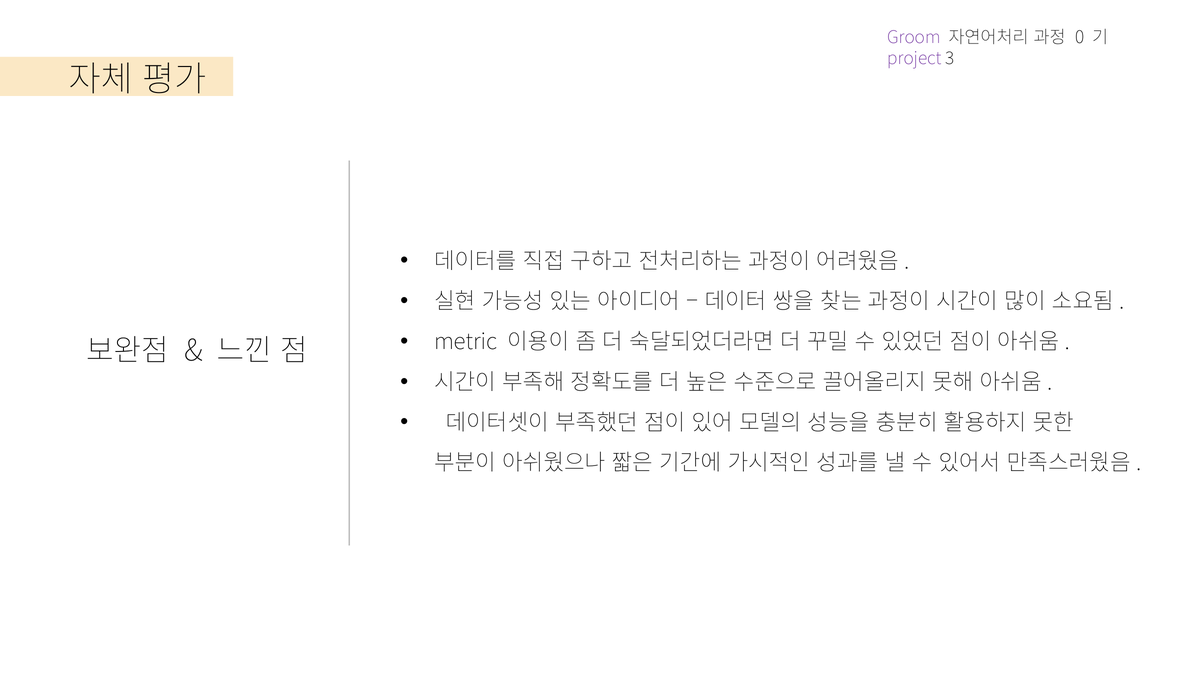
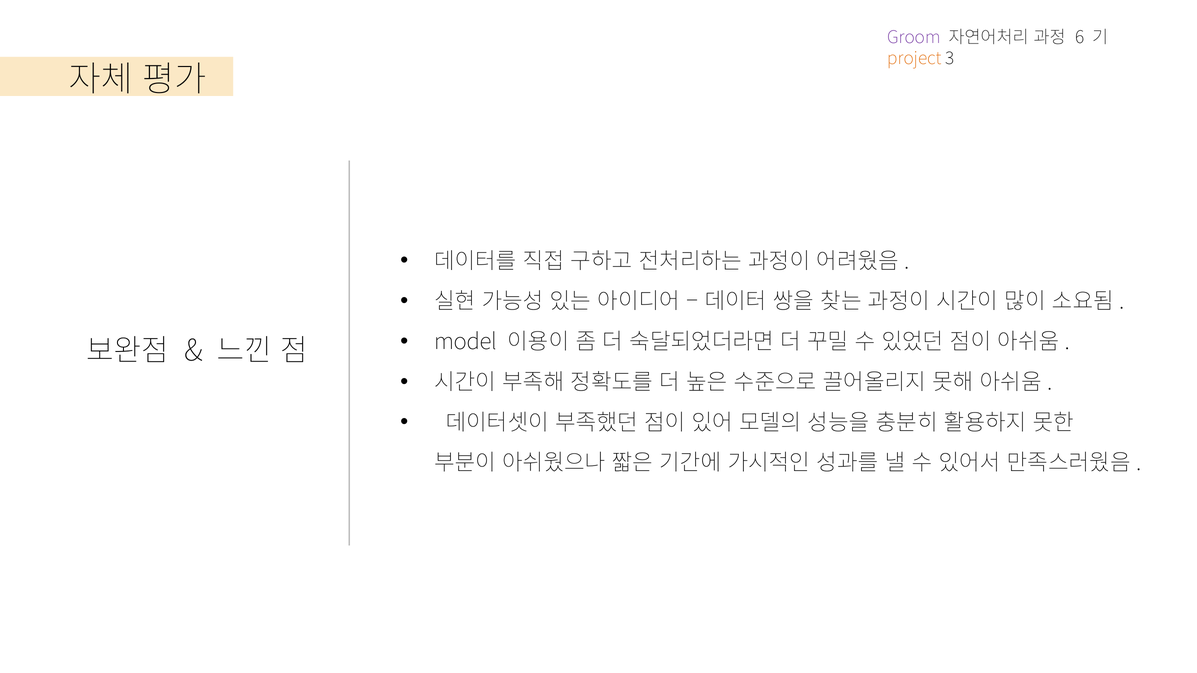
0: 0 -> 6 (1080, 38)
project colour: purple -> orange (914, 59)
metric: metric -> model (466, 342)
